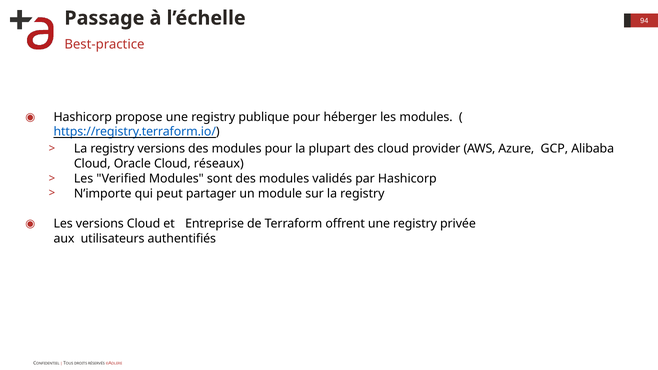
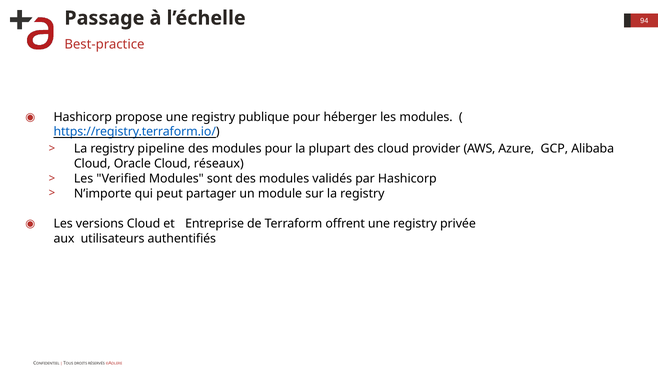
registry versions: versions -> pipeline (161, 149)
